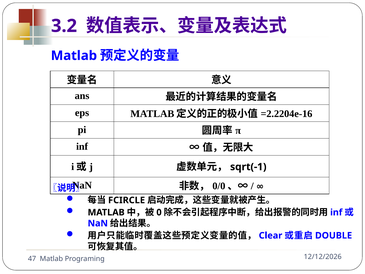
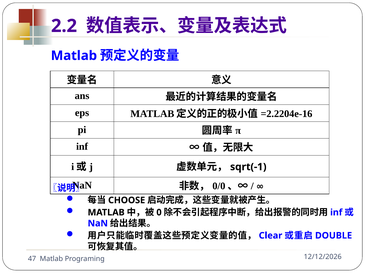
3.2: 3.2 -> 2.2 (64, 26)
FCIRCLE: FCIRCLE -> CHOOSE (127, 200)
